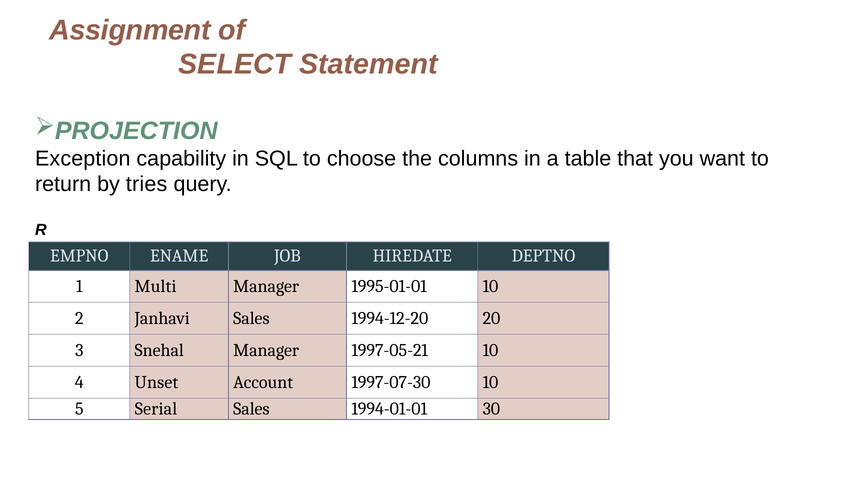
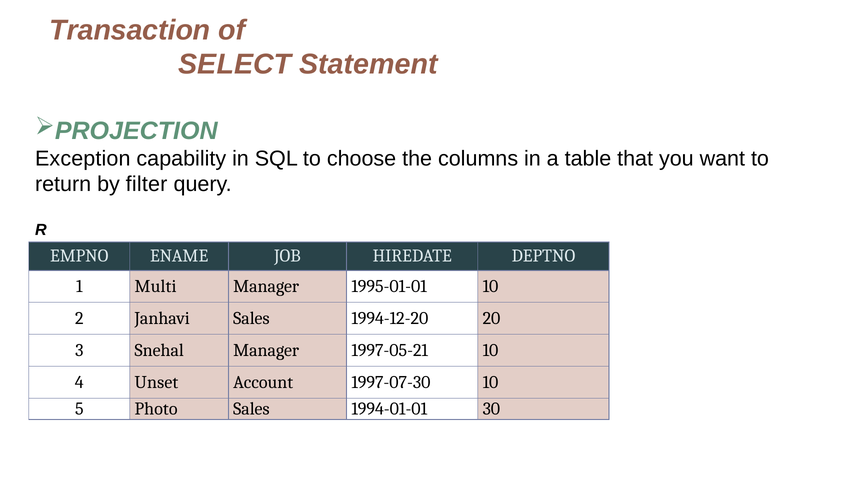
Assignment: Assignment -> Transaction (130, 30)
tries: tries -> filter (147, 184)
Serial: Serial -> Photo (156, 409)
